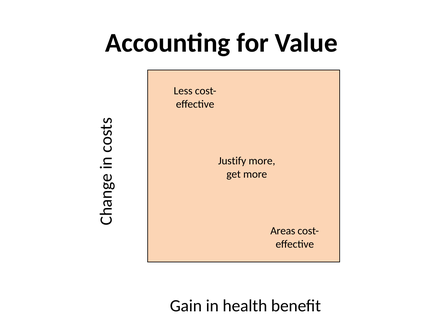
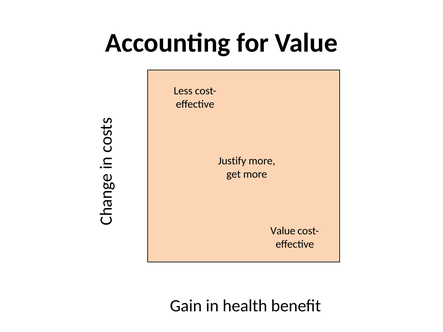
Areas: Areas -> Value (283, 231)
